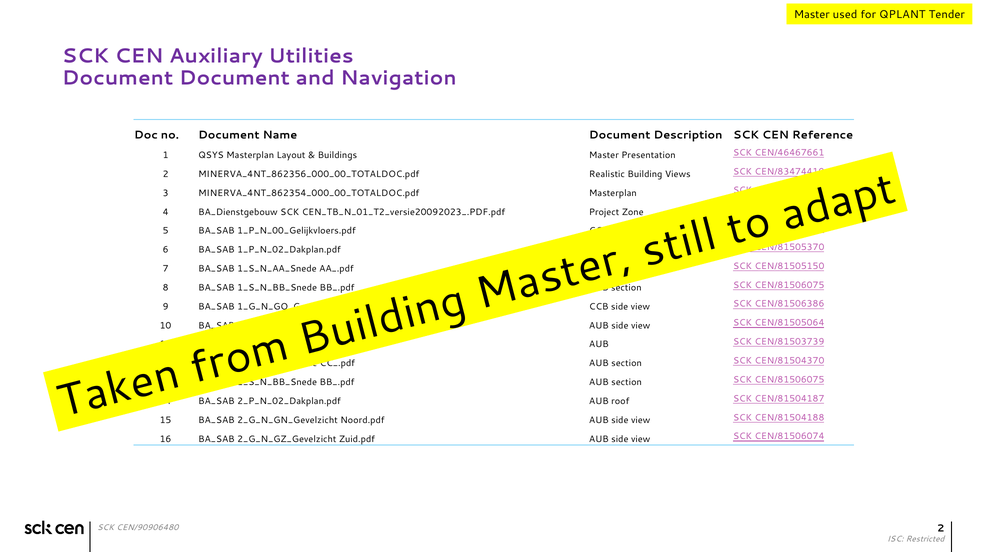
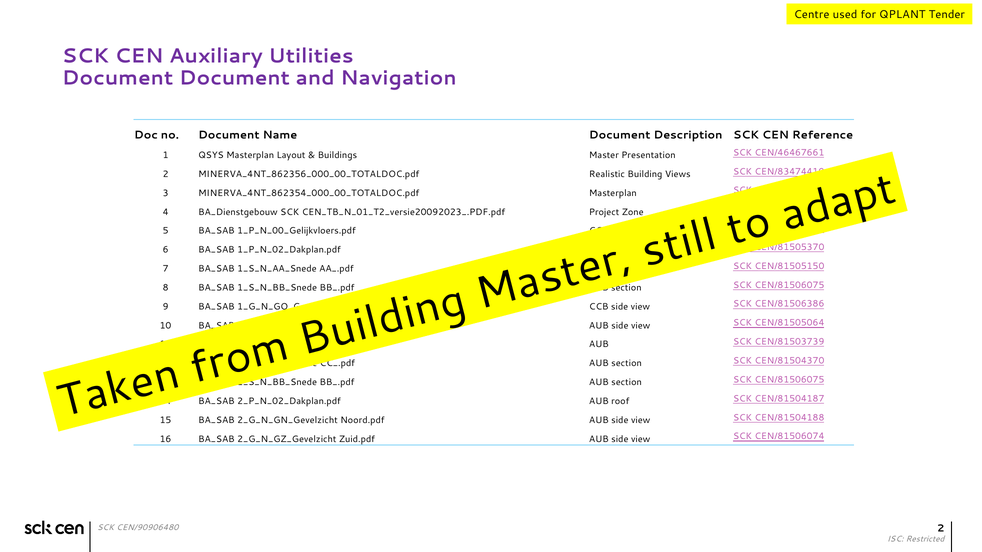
Master: Master -> Centre (812, 15)
